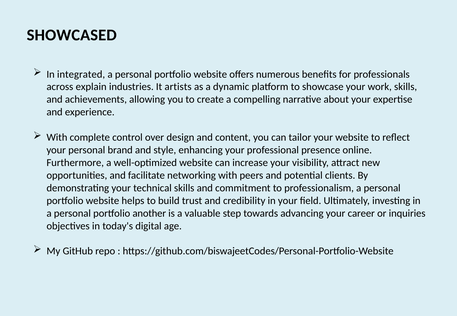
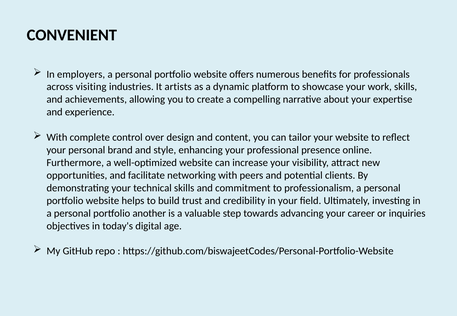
SHOWCASED: SHOWCASED -> CONVENIENT (72, 35)
integrated: integrated -> employers (81, 74)
explain: explain -> visiting (91, 87)
